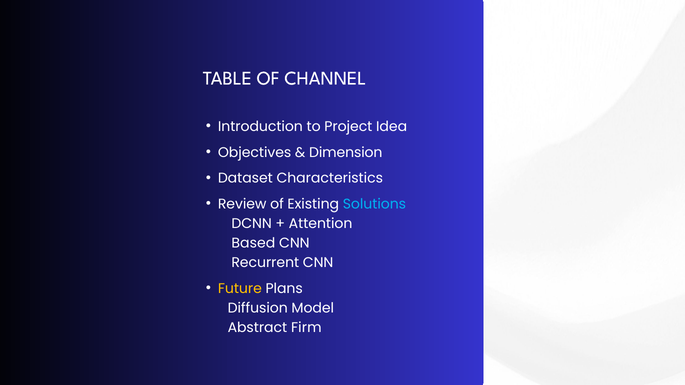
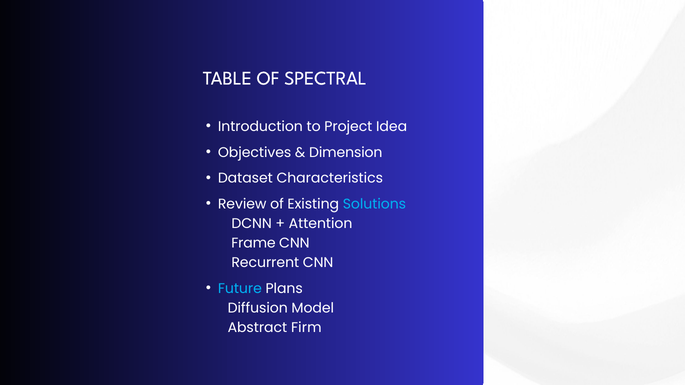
CHANNEL: CHANNEL -> SPECTRAL (325, 78)
Based: Based -> Frame (253, 243)
Future colour: yellow -> light blue (240, 289)
